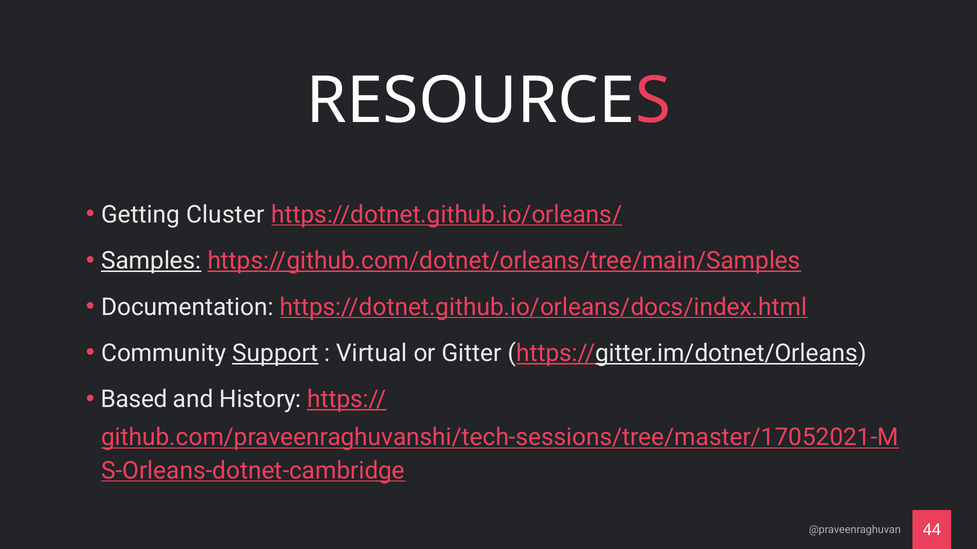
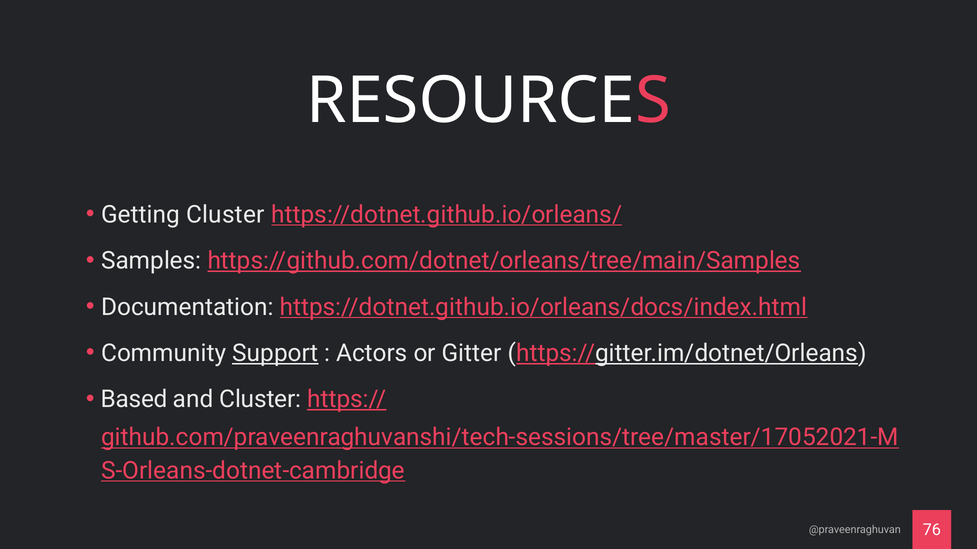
Samples underline: present -> none (151, 261)
Virtual: Virtual -> Actors (372, 353)
and History: History -> Cluster (260, 400)
44: 44 -> 76 (932, 530)
